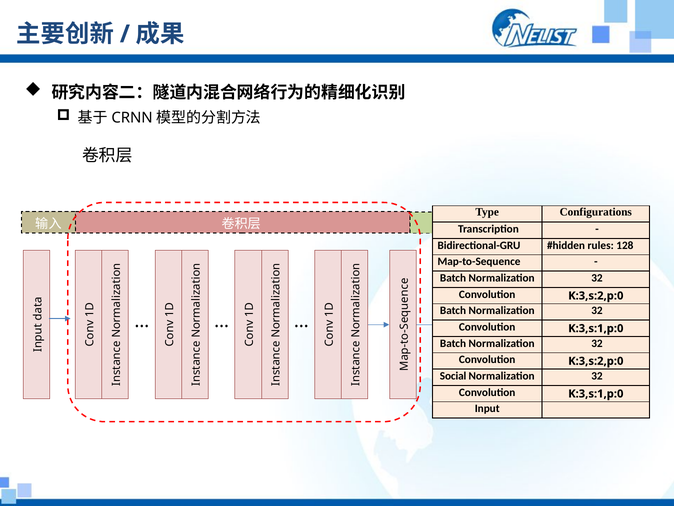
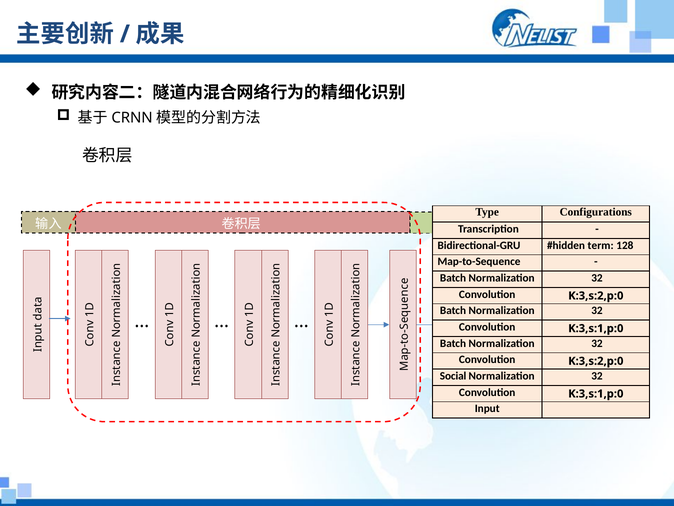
rules: rules -> term (601, 245)
